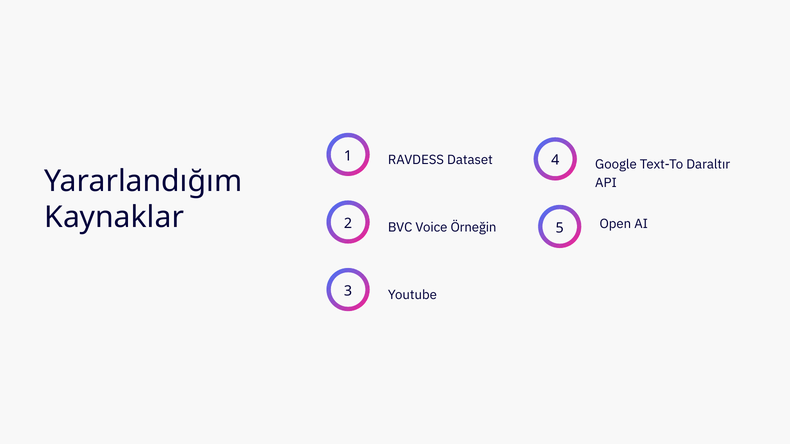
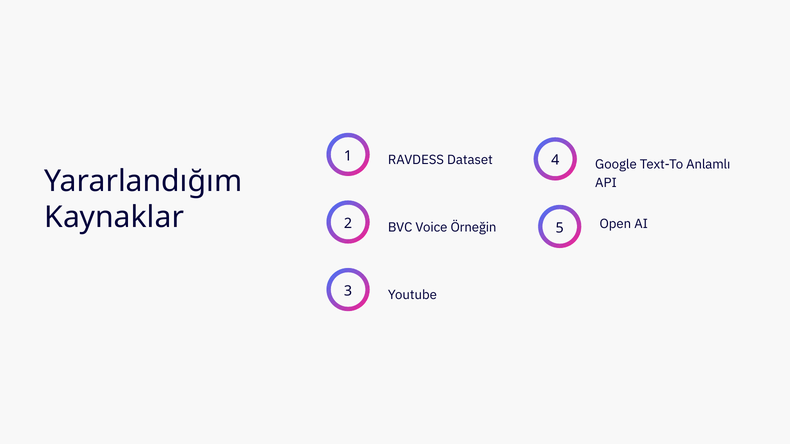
Daraltır: Daraltır -> Anlamlı (708, 164)
